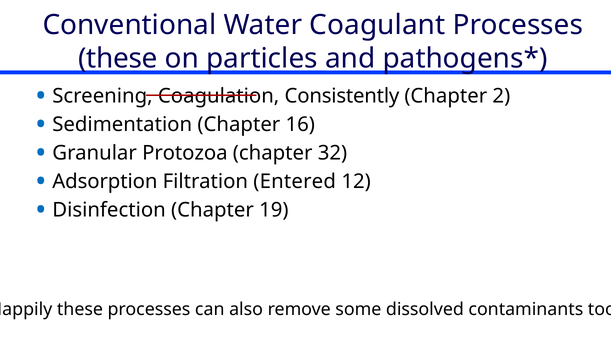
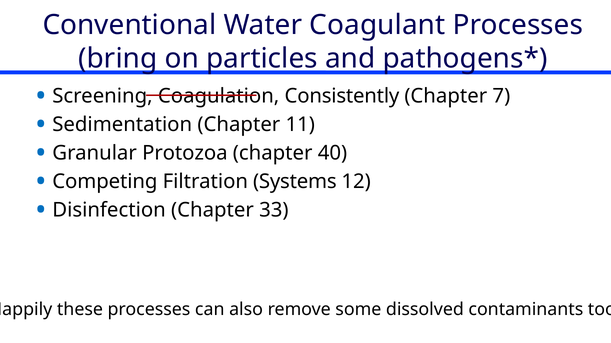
these: these -> bring (118, 59)
2: 2 -> 7 (501, 96)
16: 16 -> 11 (300, 125)
32: 32 -> 40 (333, 153)
Adsorption: Adsorption -> Competing (105, 182)
Entered: Entered -> Systems (295, 182)
19: 19 -> 33 (274, 210)
